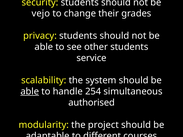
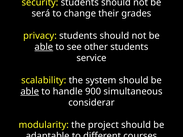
vejo: vejo -> será (41, 14)
able underline: none -> present (44, 47)
254: 254 -> 900 (93, 92)
authorised: authorised -> considerar (92, 103)
